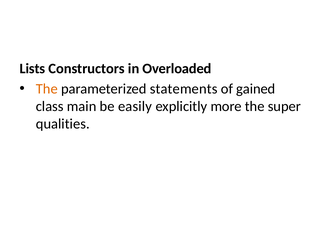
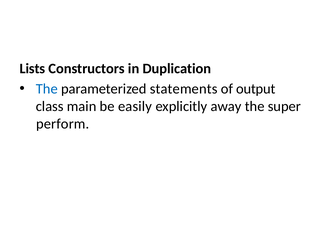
Overloaded: Overloaded -> Duplication (177, 68)
The colour: orange -> blue (47, 89)
gained: gained -> output (256, 89)
more: more -> away (226, 106)
qualities: qualities -> perform (63, 123)
